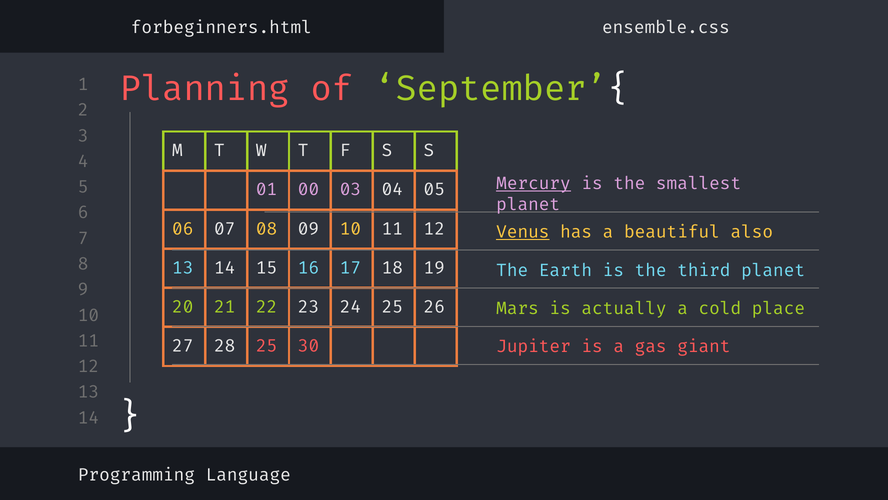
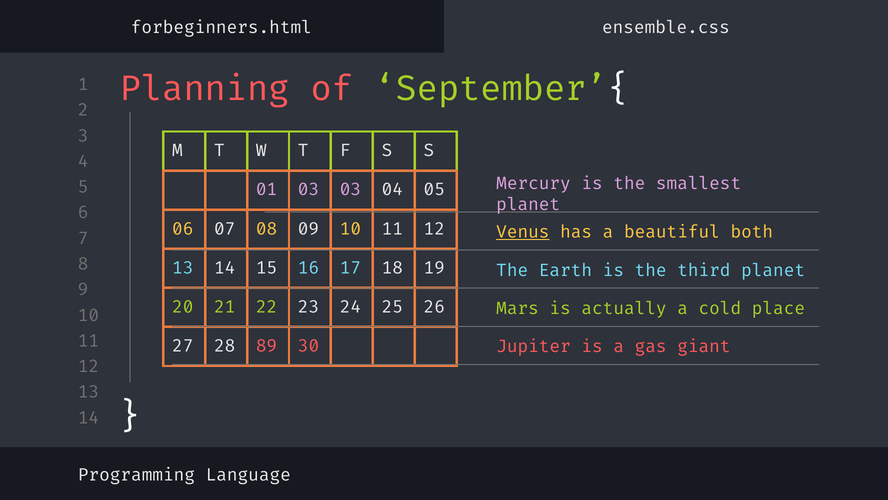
Mercury underline: present -> none (533, 184)
01 00: 00 -> 03 (308, 190)
also: also -> both (752, 232)
28 25: 25 -> 89 (267, 346)
